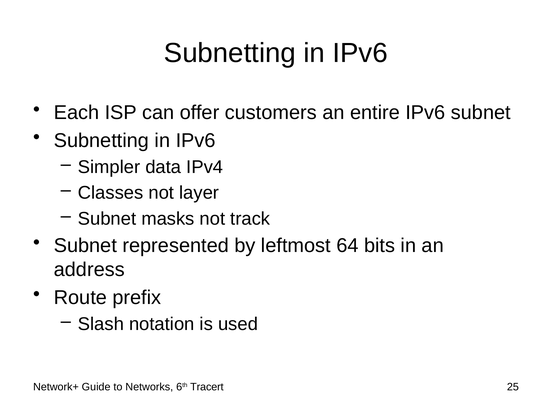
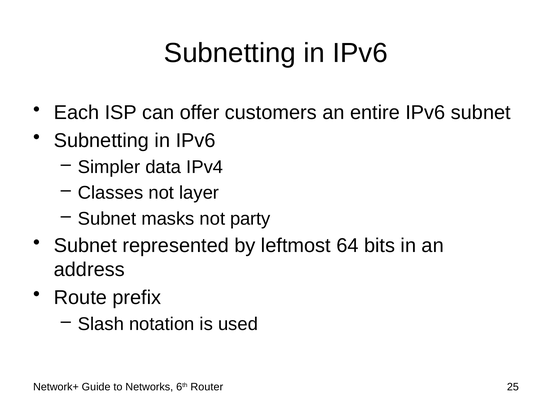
track: track -> party (250, 219)
Tracert: Tracert -> Router (207, 387)
